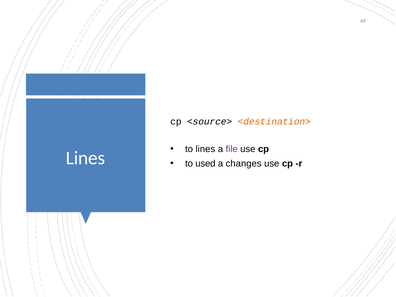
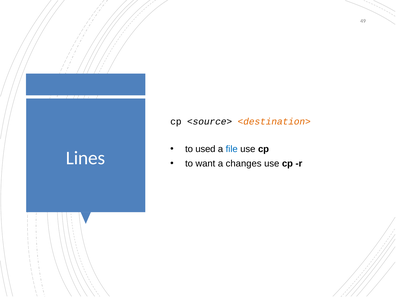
to lines: lines -> used (205, 149)
file colour: purple -> blue (232, 149)
used: used -> want (205, 163)
